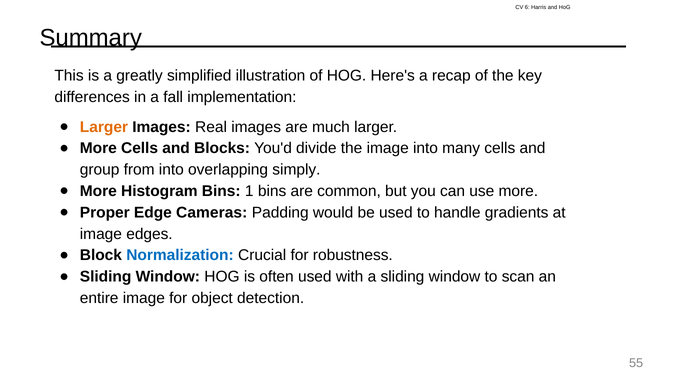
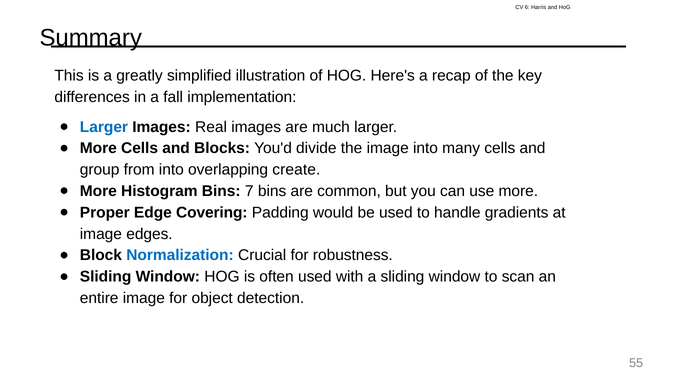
Larger colour: orange -> blue (104, 127)
simply: simply -> create (296, 170)
1: 1 -> 7 (249, 191)
Cameras: Cameras -> Covering (212, 212)
